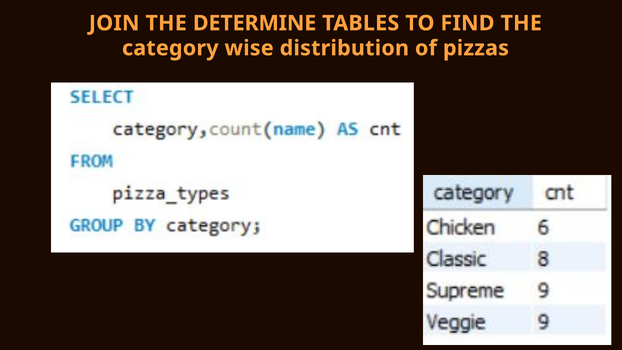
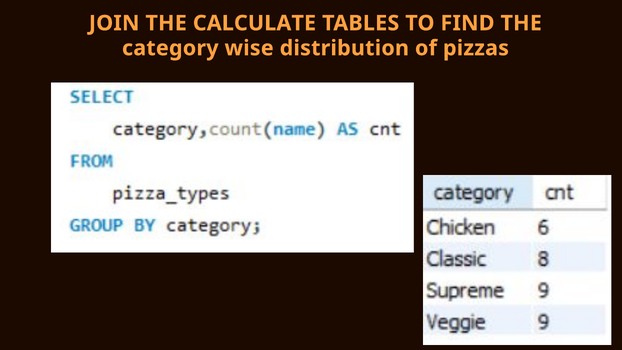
DETERMINE: DETERMINE -> CALCULATE (254, 23)
